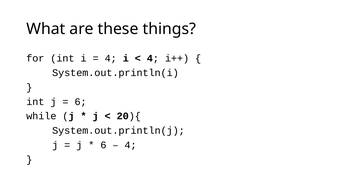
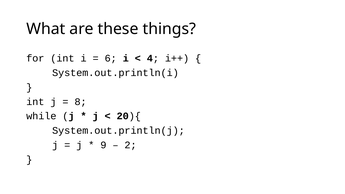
4: 4 -> 6 (111, 58)
6: 6 -> 8 (81, 102)
6: 6 -> 9 (103, 145)
4: 4 -> 2 (131, 145)
